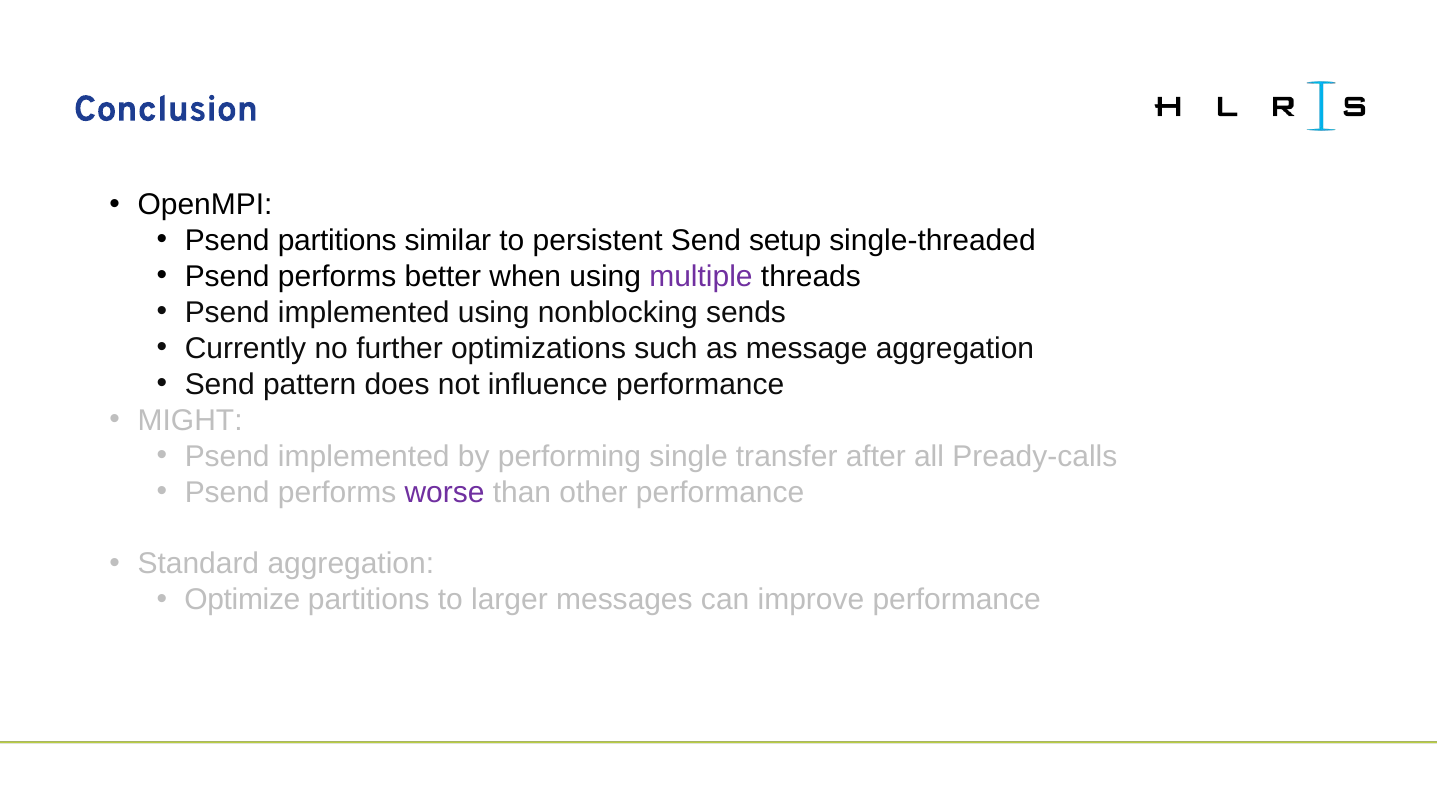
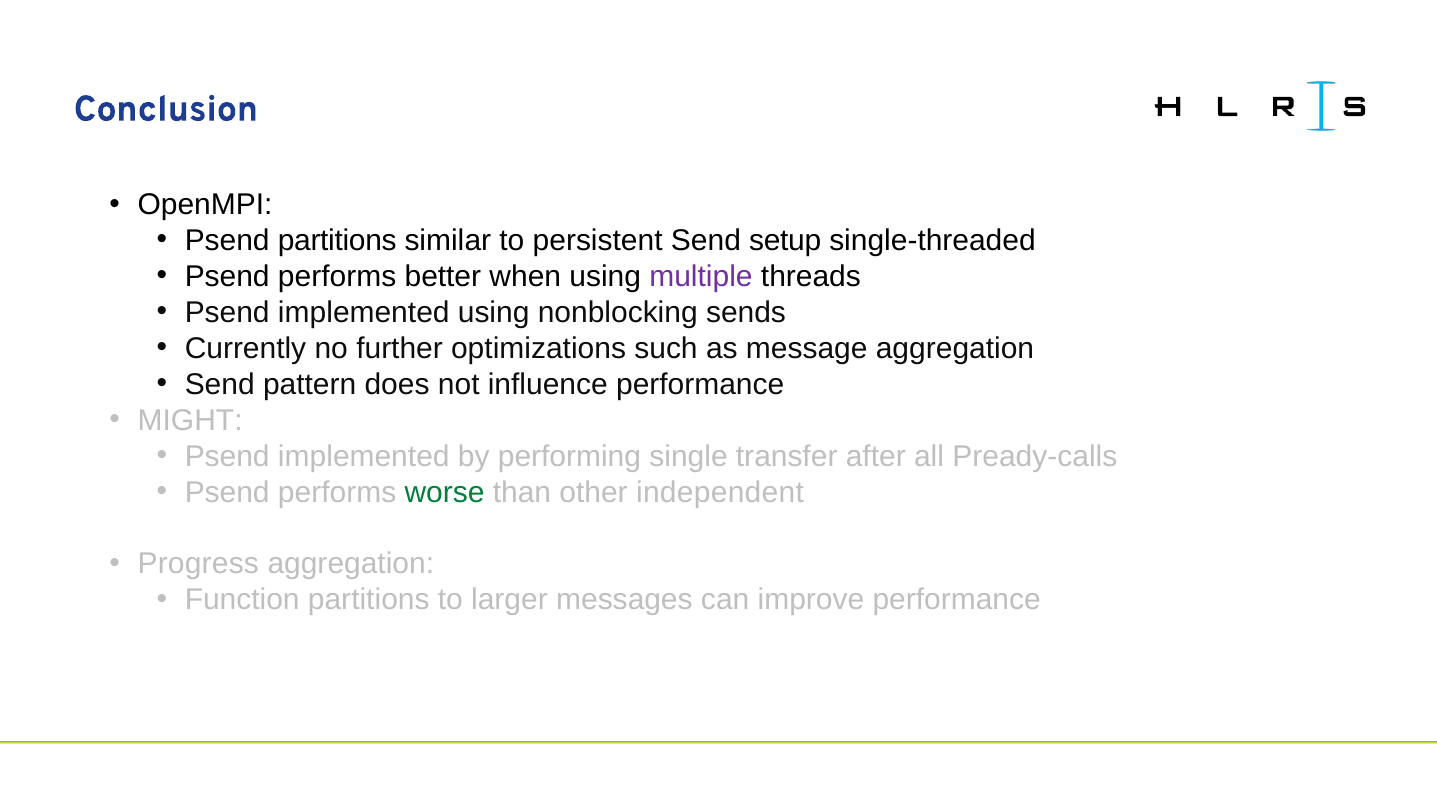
worse colour: purple -> green (445, 492)
other performance: performance -> independent (720, 492)
Standard: Standard -> Progress (198, 564)
Optimize: Optimize -> Function (242, 600)
